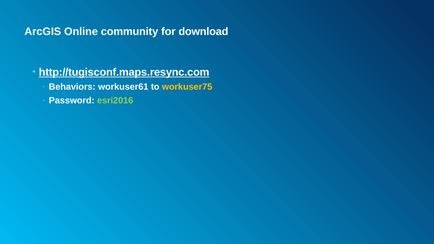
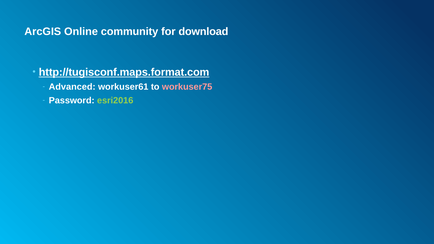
http://tugisconf.maps.resync.com: http://tugisconf.maps.resync.com -> http://tugisconf.maps.format.com (124, 72)
Behaviors: Behaviors -> Advanced (72, 87)
workuser75 colour: yellow -> pink (187, 87)
